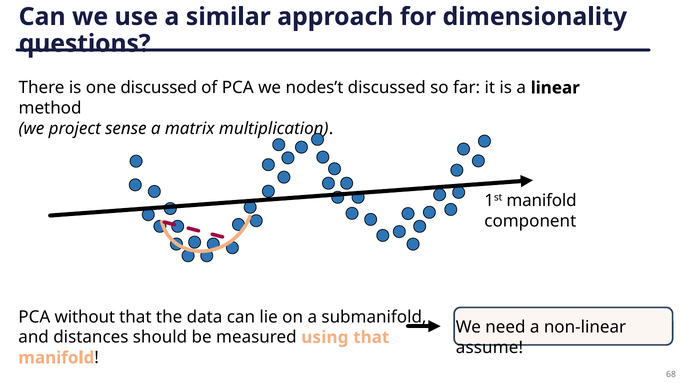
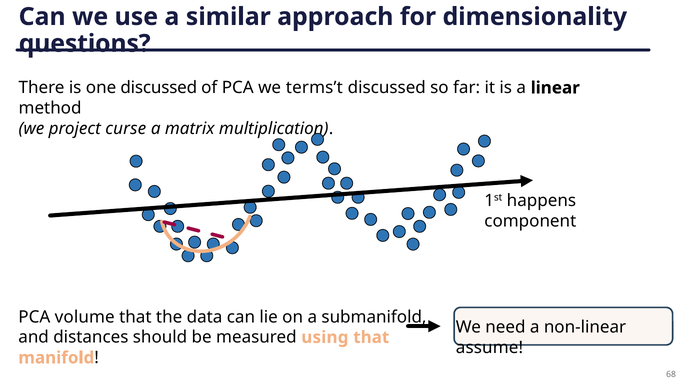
nodes’t: nodes’t -> terms’t (314, 88)
sense: sense -> curse (126, 129)
1st manifold: manifold -> happens (541, 200)
without: without -> volume (85, 317)
